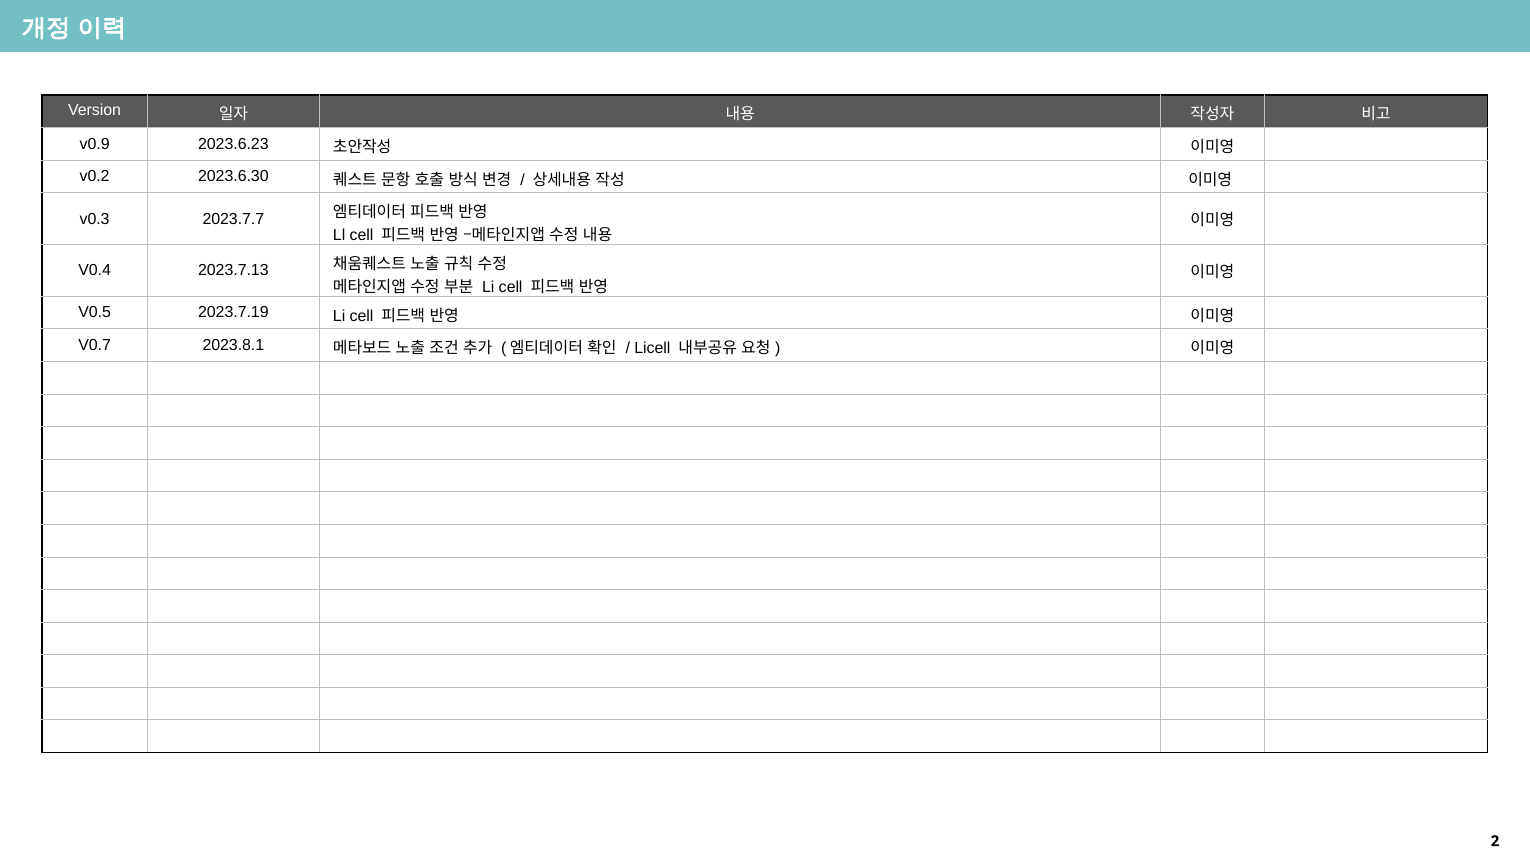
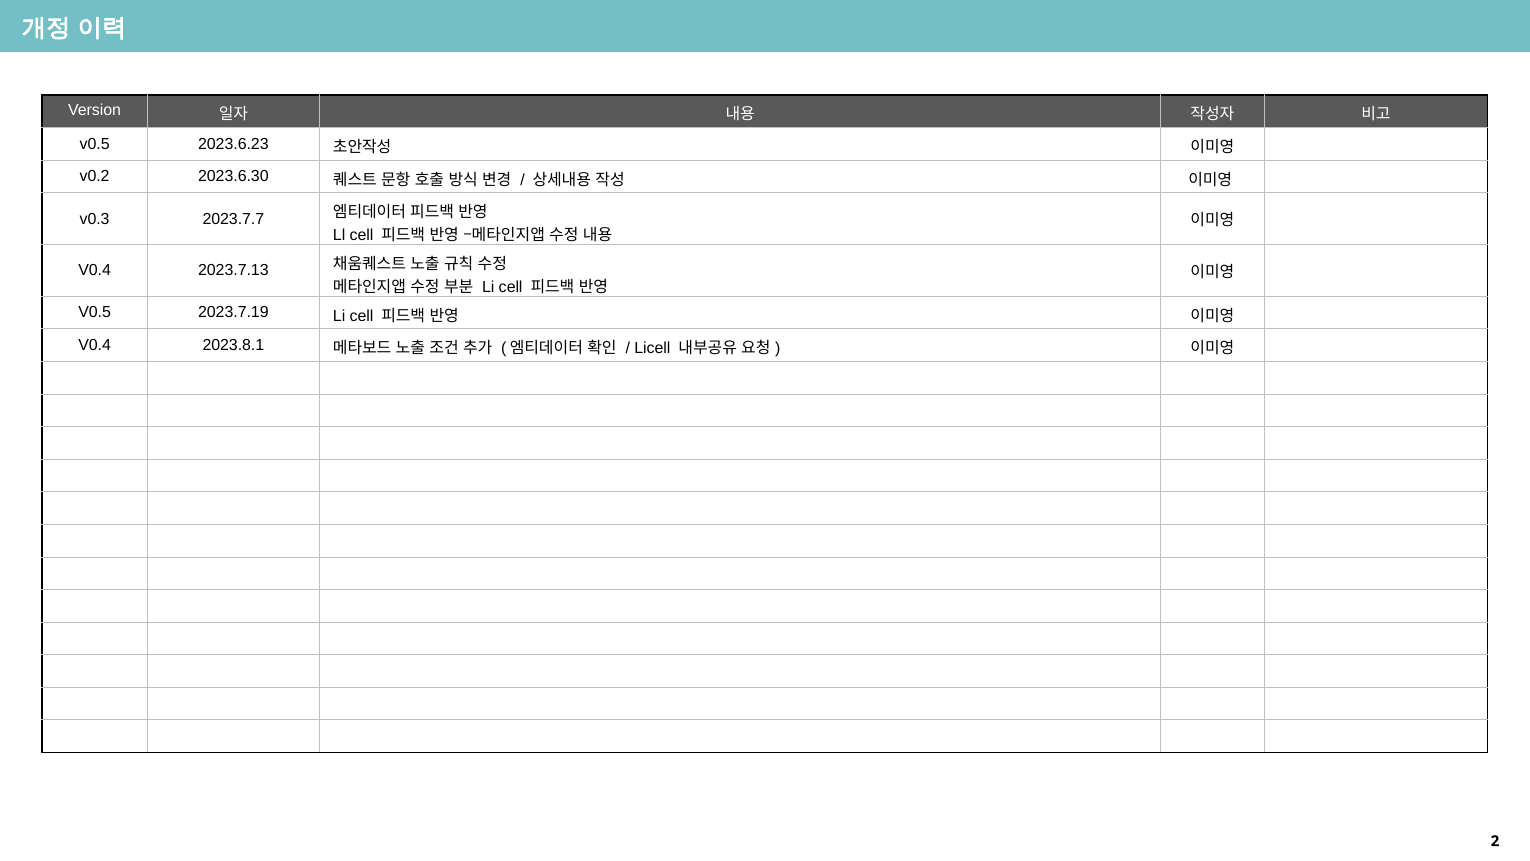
v0.9: v0.9 -> v0.5 (95, 144)
V0.7: V0.7 -> V0.4 (95, 345)
